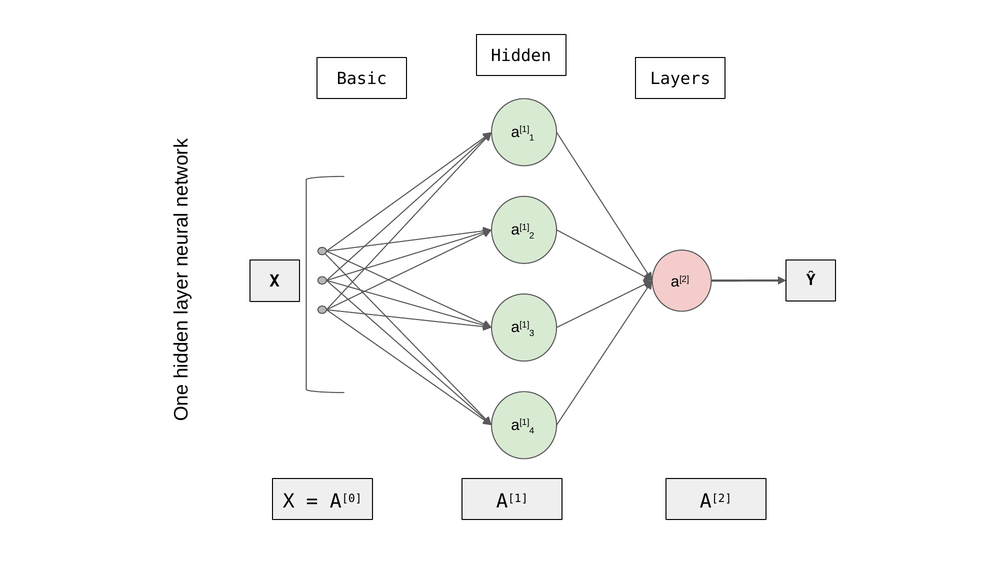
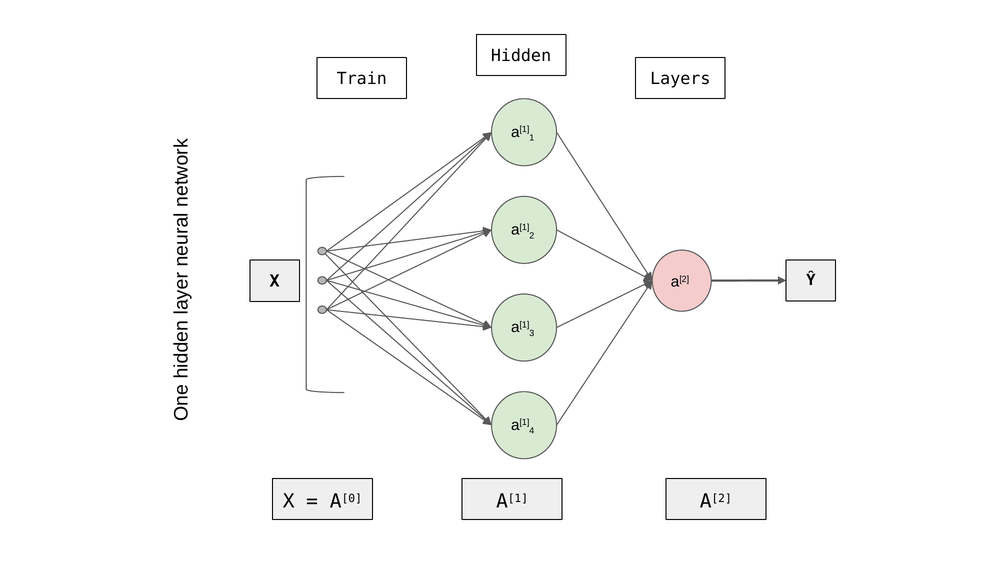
Basic: Basic -> Train (362, 79)
